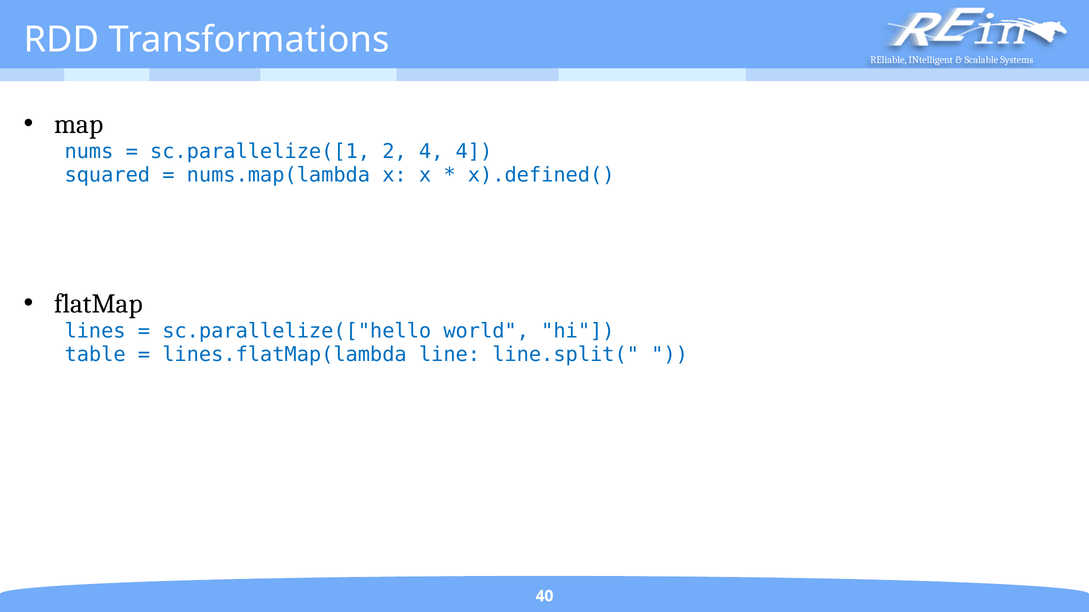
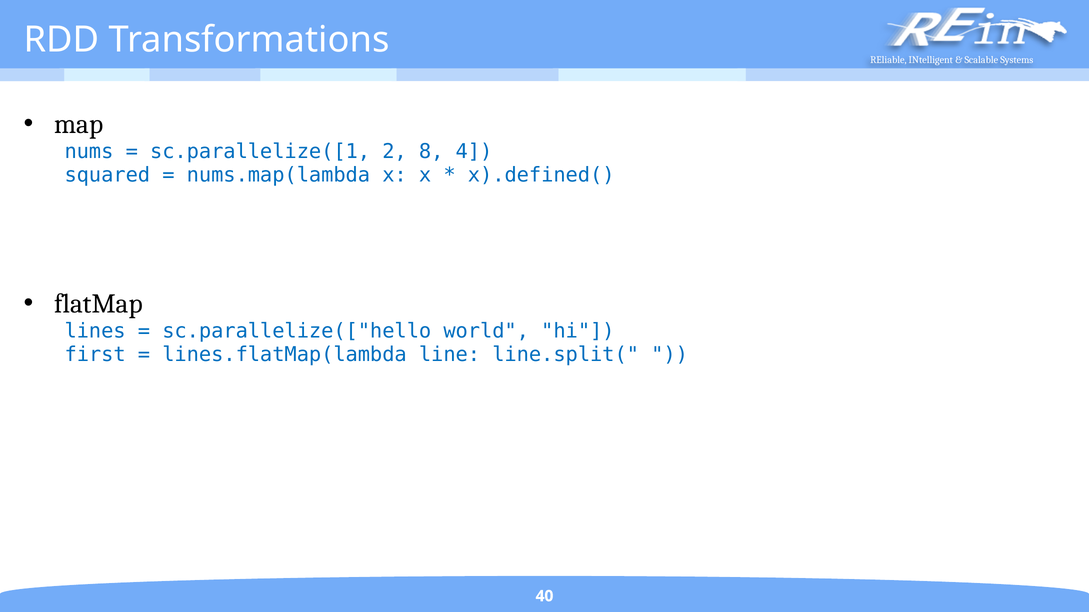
2 4: 4 -> 8 (431, 152)
table: table -> first (95, 355)
